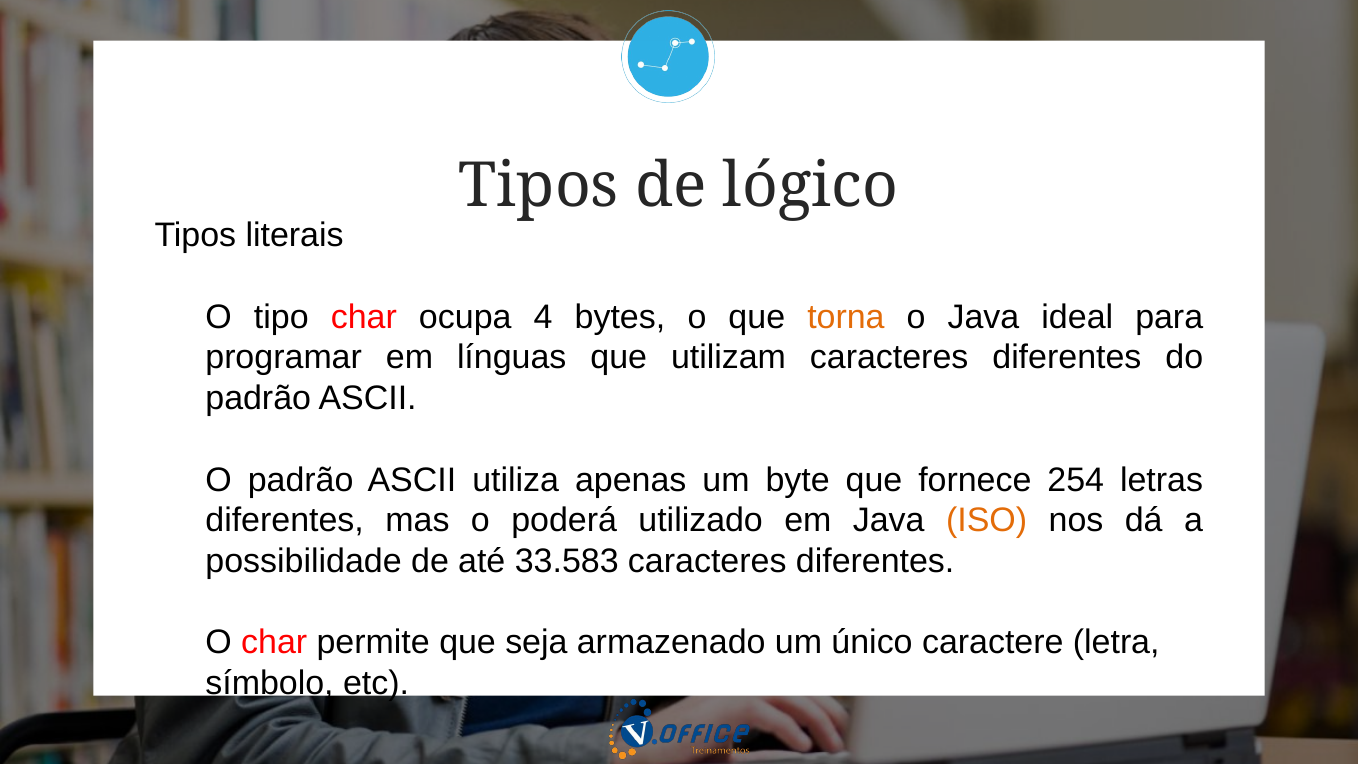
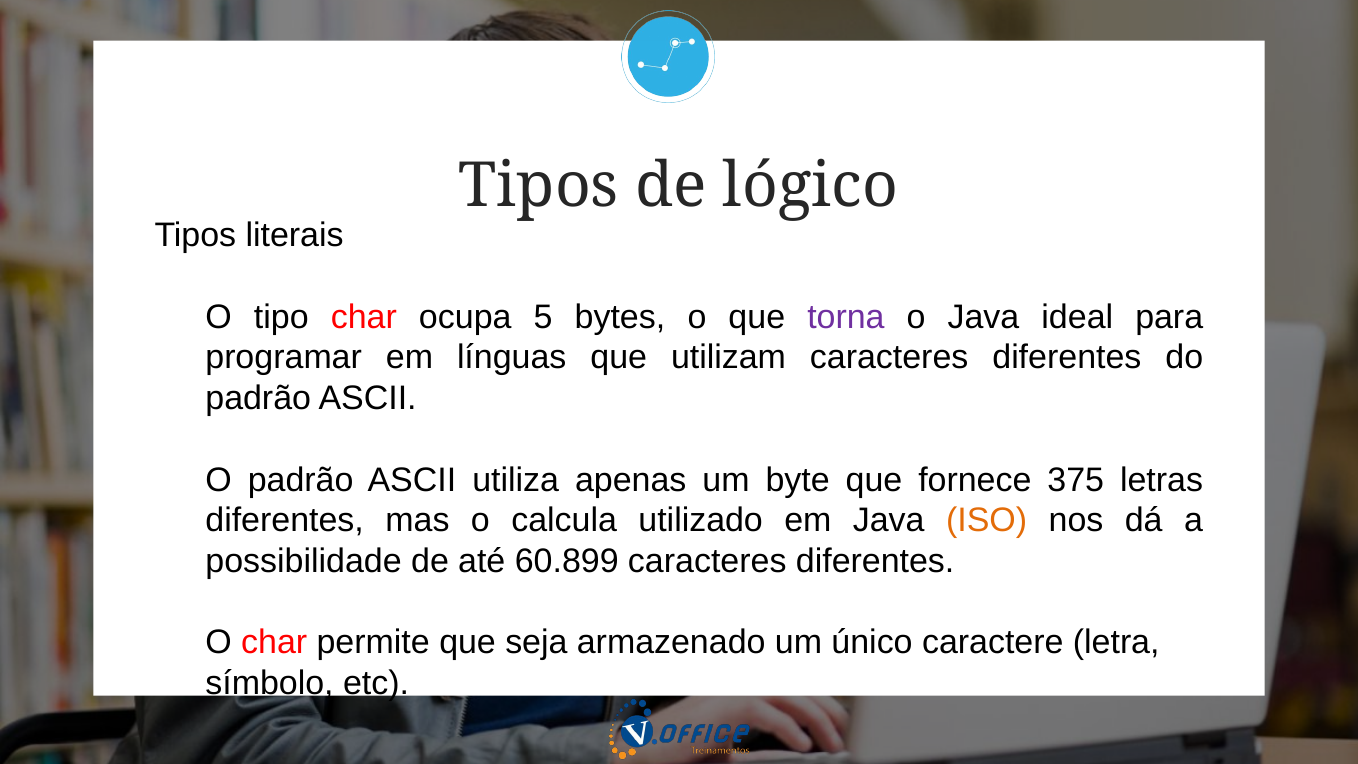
4: 4 -> 5 (543, 317)
torna colour: orange -> purple (846, 317)
254: 254 -> 375 (1076, 480)
poderá: poderá -> calcula (564, 520)
33.583: 33.583 -> 60.899 (567, 561)
